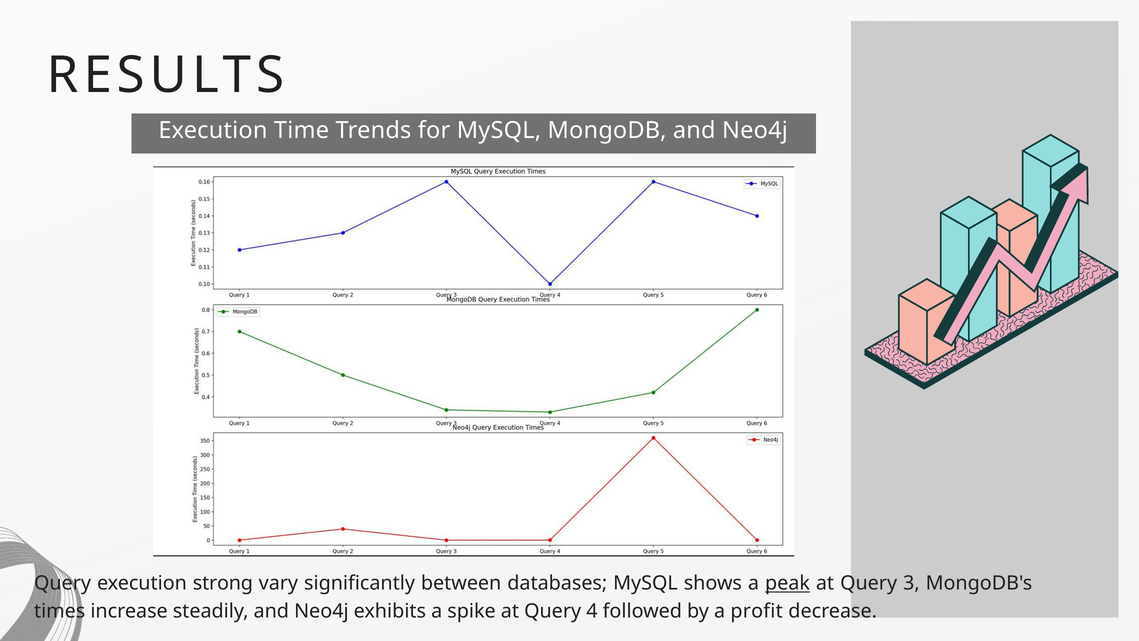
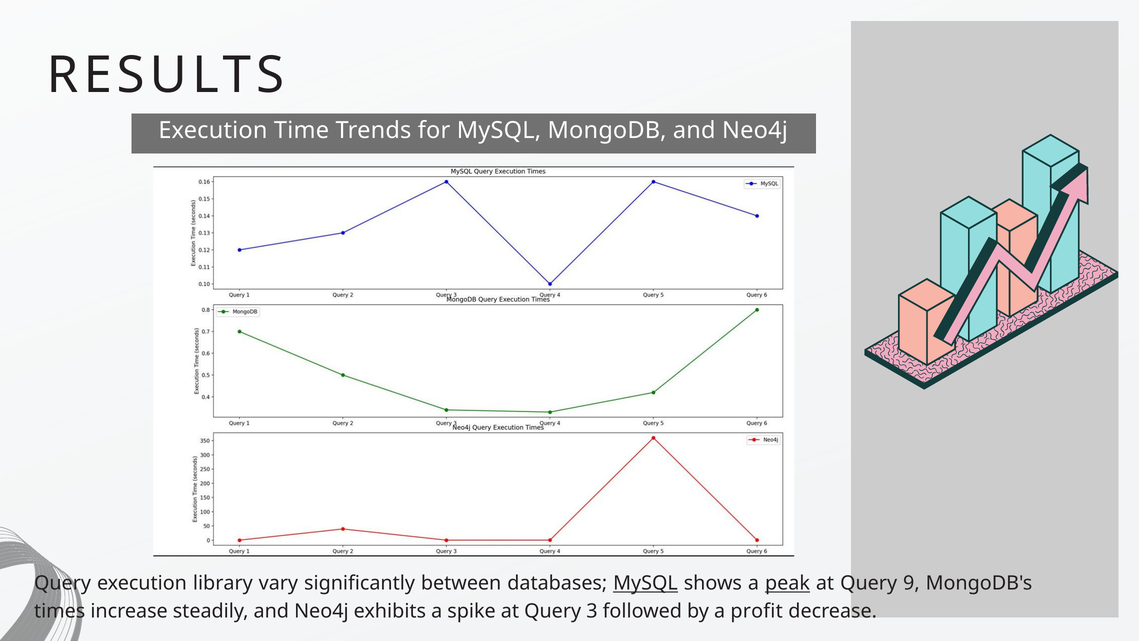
strong: strong -> library (223, 583)
MySQL underline: none -> present (646, 583)
3: 3 -> 9 (911, 583)
4: 4 -> 3 (592, 611)
